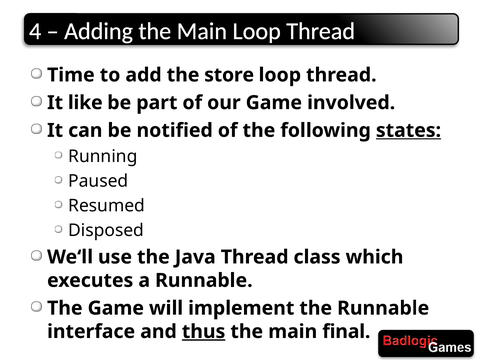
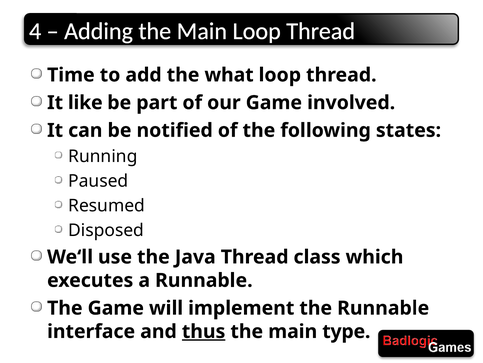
store: store -> what (229, 75)
states underline: present -> none (408, 130)
final: final -> type (346, 331)
